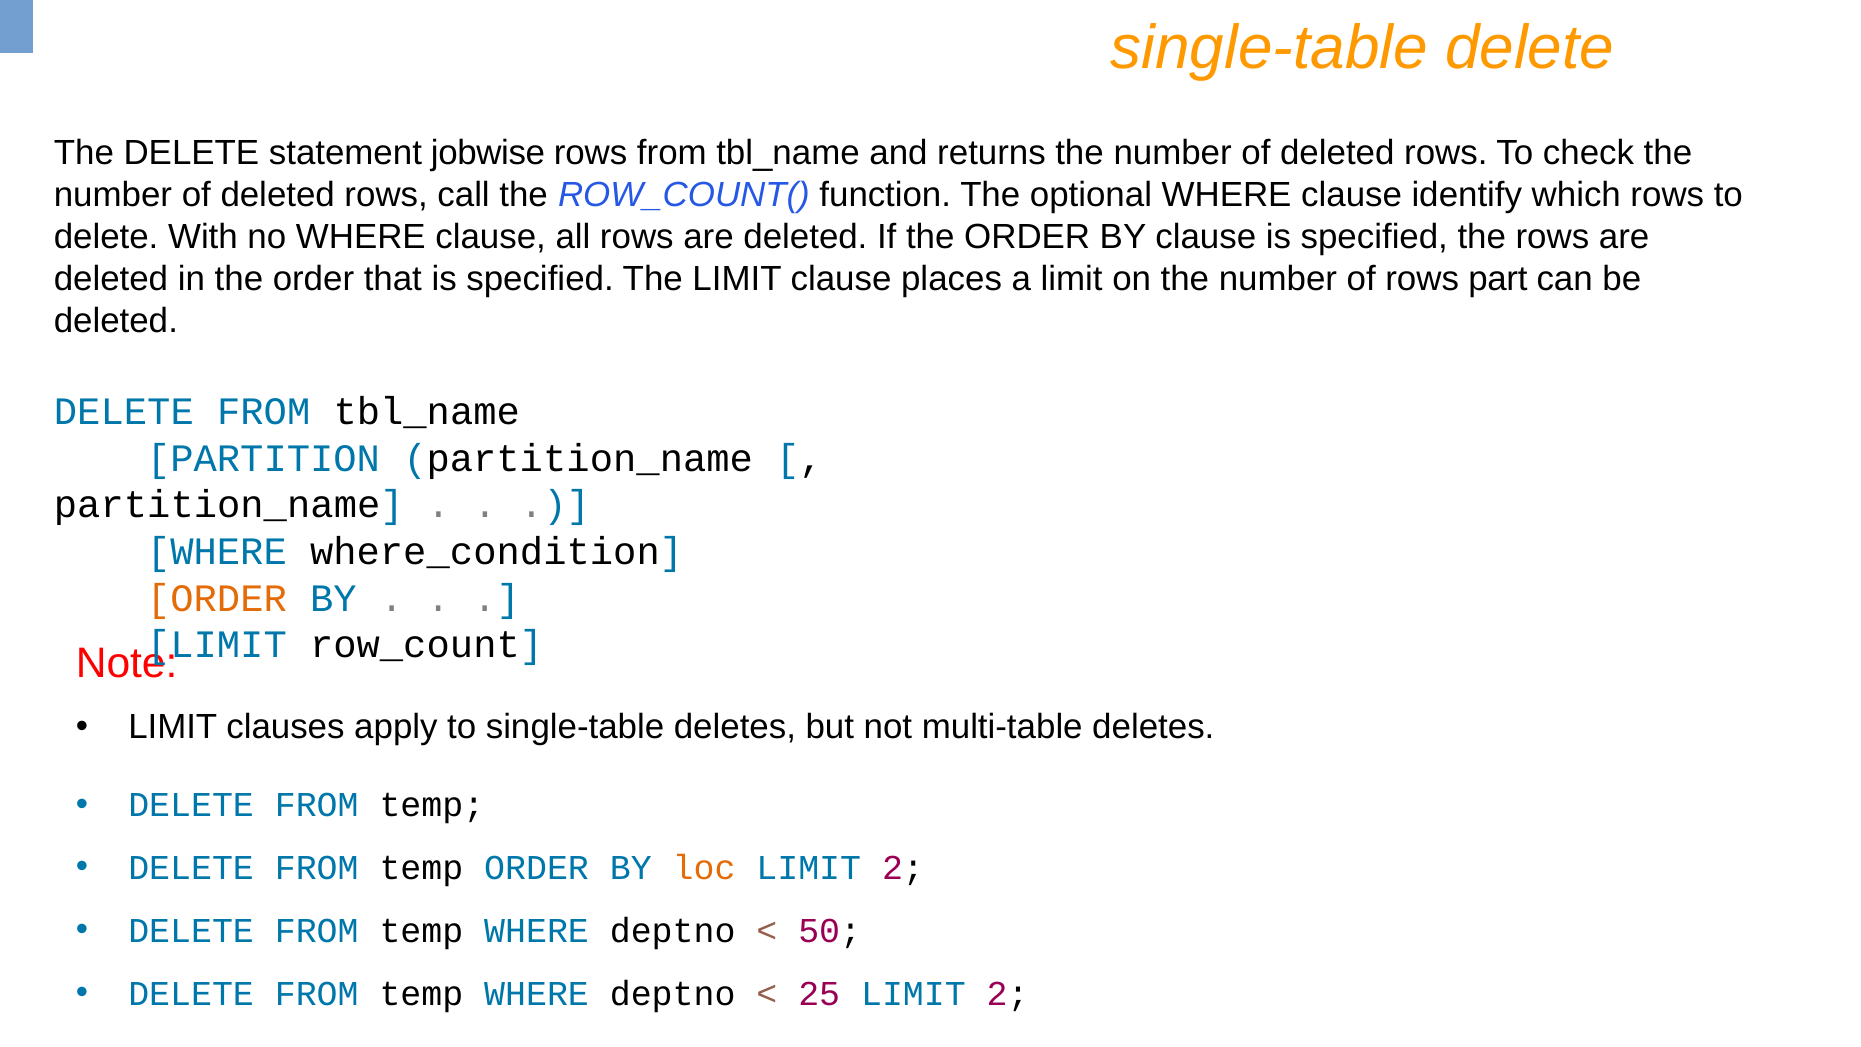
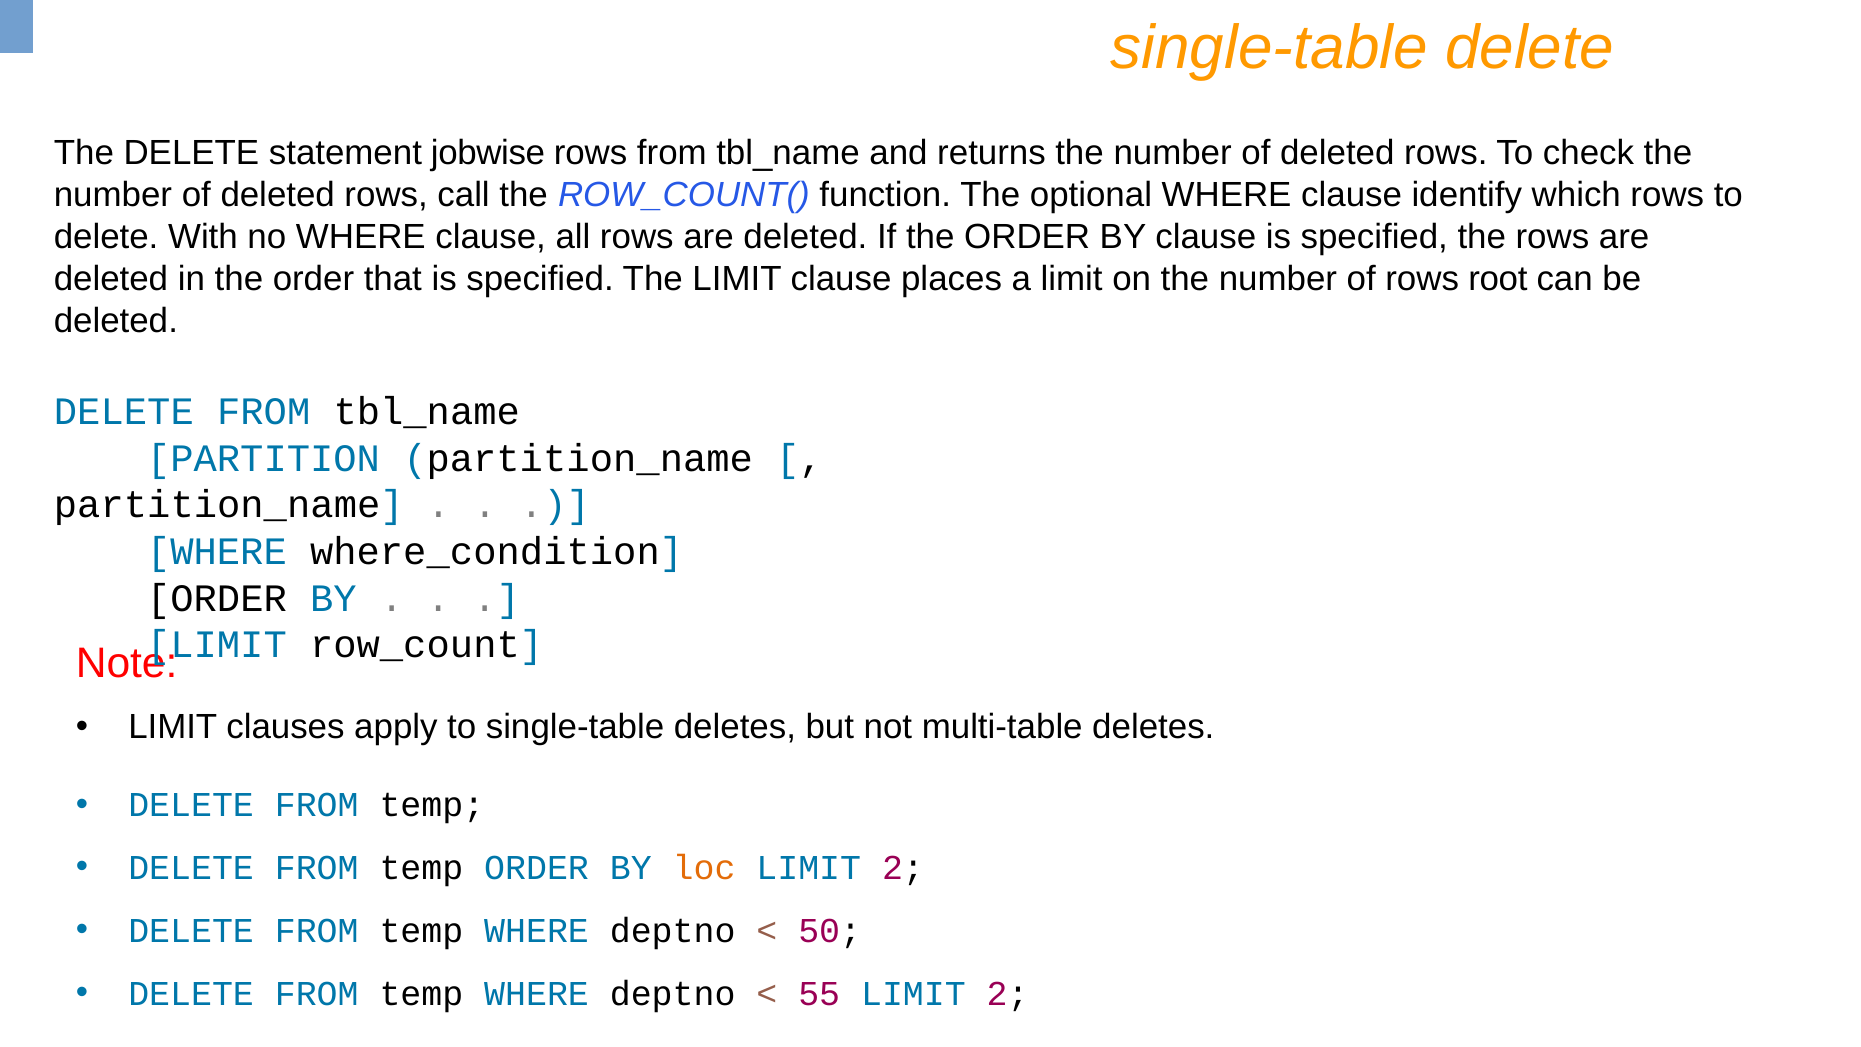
part: part -> root (1498, 279)
ORDER colour: orange -> black (217, 598)
25: 25 -> 55 (819, 994)
